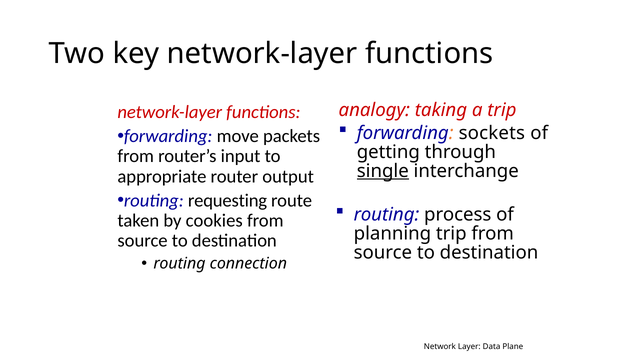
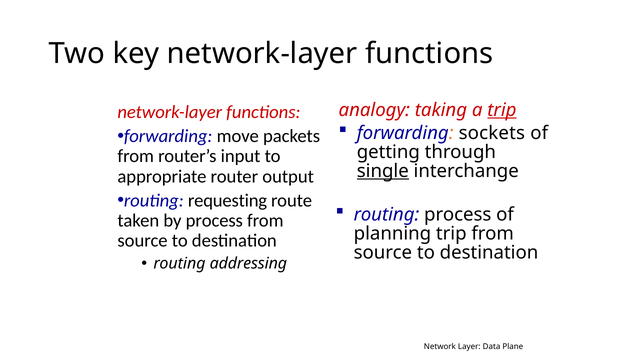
trip underline: none -> present (502, 110)
by cookies: cookies -> process (214, 221)
connection: connection -> addressing (248, 264)
